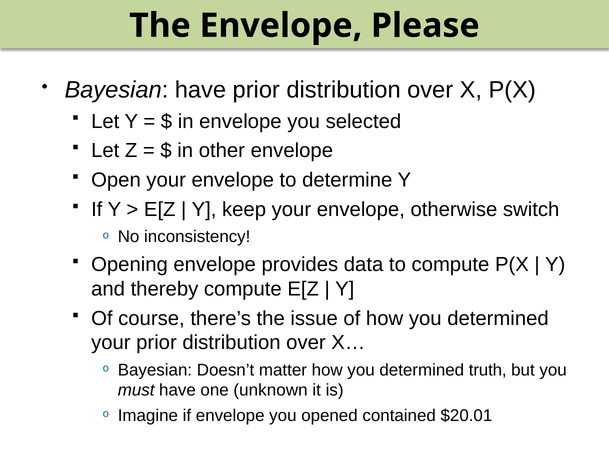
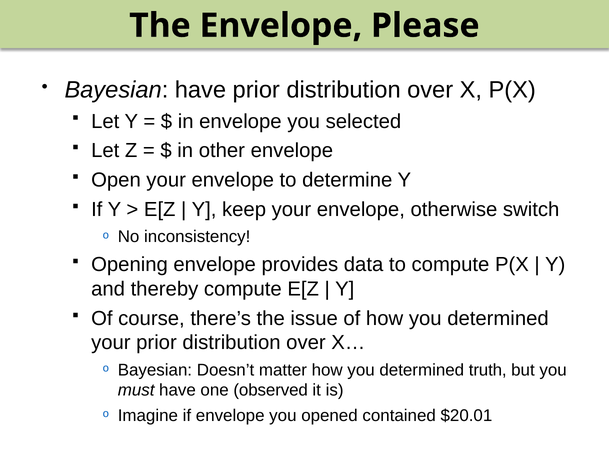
unknown: unknown -> observed (271, 390)
